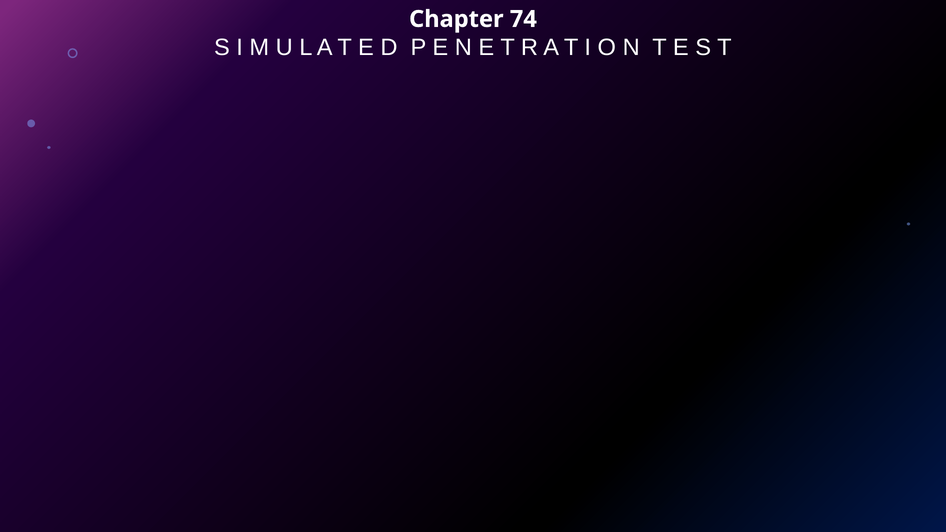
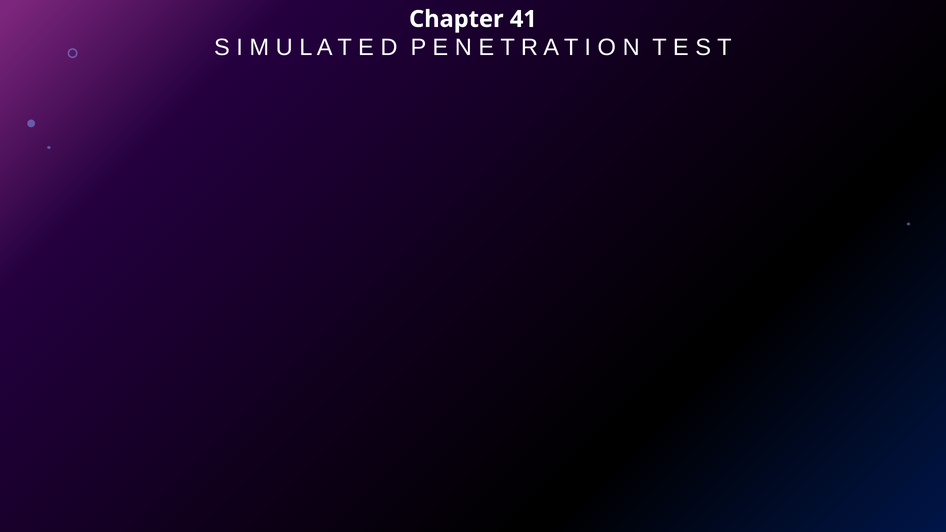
74: 74 -> 41 (523, 19)
